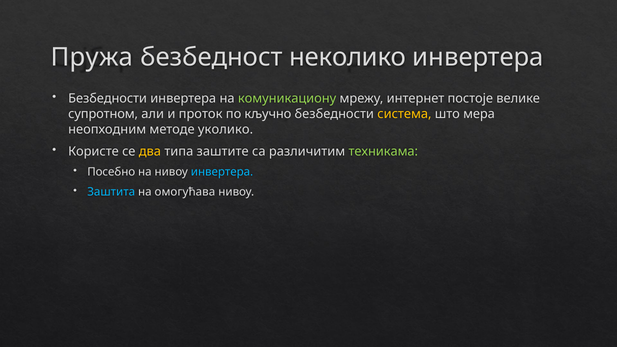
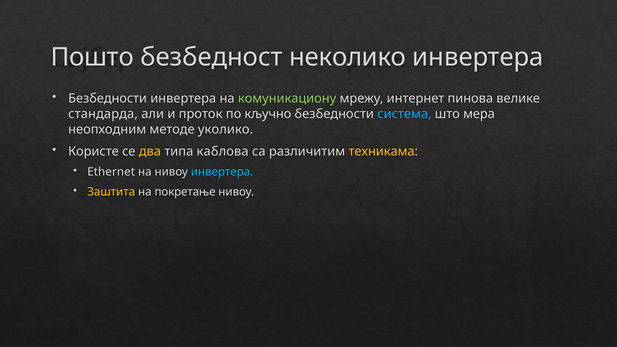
Пружа: Пружа -> Пошто (92, 57)
постоје: постоје -> пинова (470, 99)
супротном: супротном -> стандарда (103, 114)
система colour: yellow -> light blue (404, 114)
заштите: заштите -> каблова (223, 151)
техникама colour: light green -> yellow (383, 151)
Посебно: Посебно -> Ethernet (111, 172)
Заштита colour: light blue -> yellow (111, 192)
омогућава: омогућава -> покретање (185, 192)
